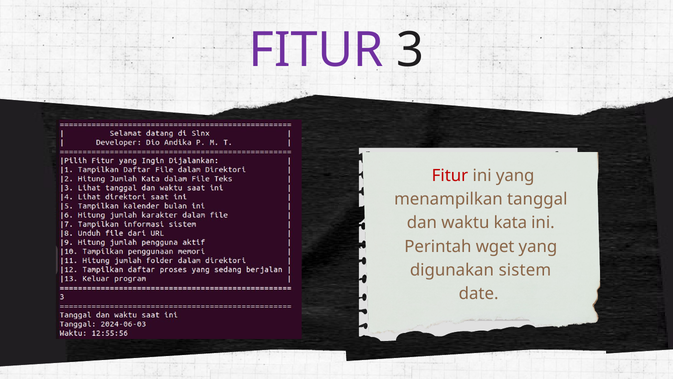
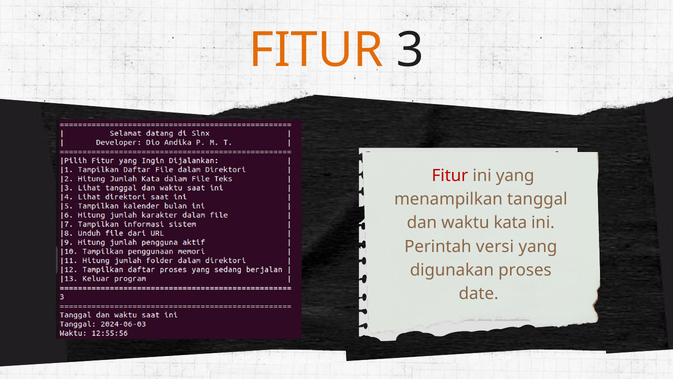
FITUR colour: purple -> orange (316, 50)
wget: wget -> versi (495, 246)
sistem: sistem -> proses (525, 270)
